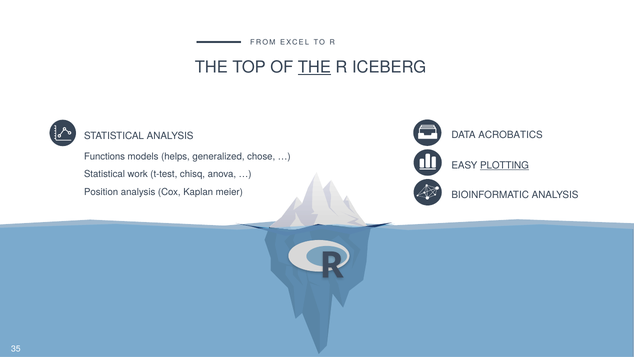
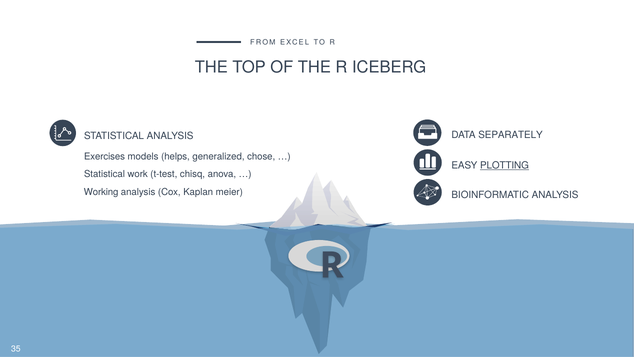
THE underline: present -> none (314, 67)
ACROBATICS: ACROBATICS -> SEPARATELY (511, 135)
Functions: Functions -> Exercises (105, 156)
Position: Position -> Working (101, 192)
